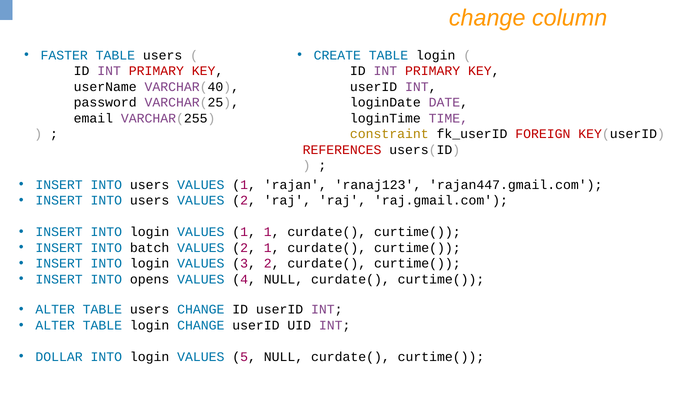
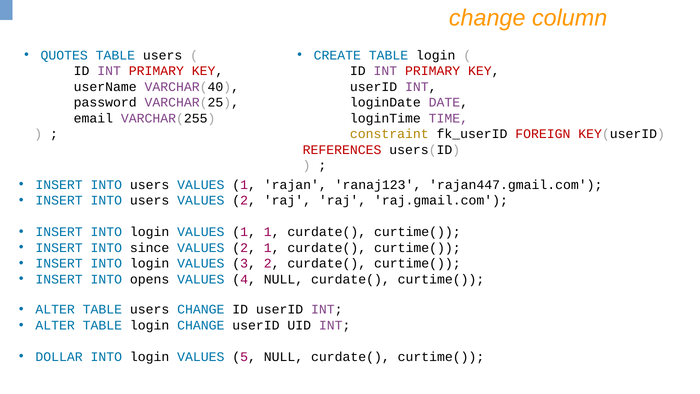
FASTER: FASTER -> QUOTES (64, 55)
batch: batch -> since (150, 248)
